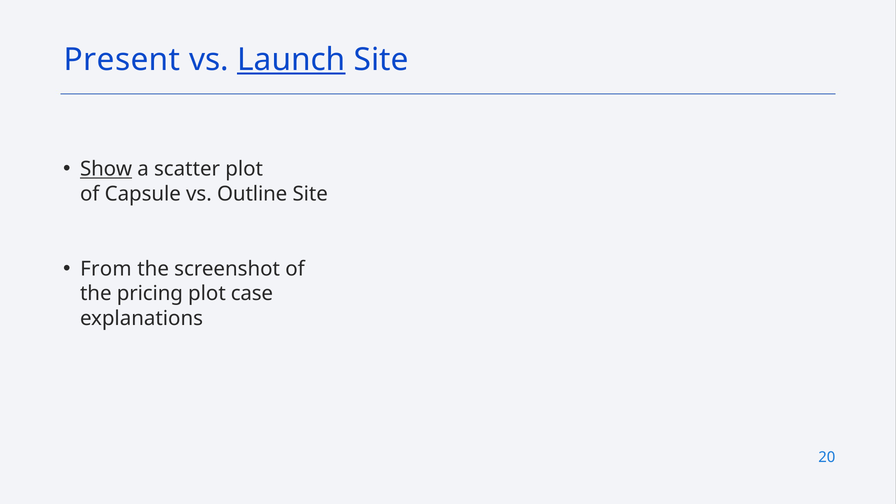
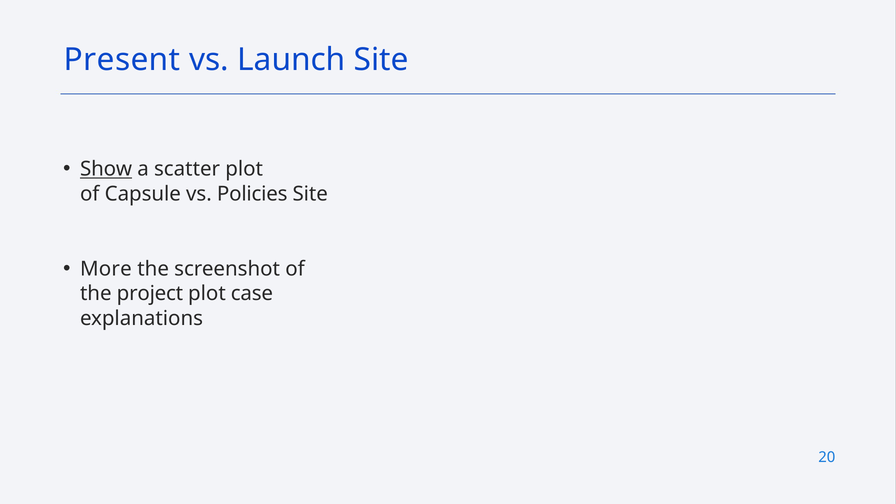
Launch underline: present -> none (291, 60)
Outline: Outline -> Policies (252, 194)
From: From -> More (106, 269)
pricing: pricing -> project (150, 294)
